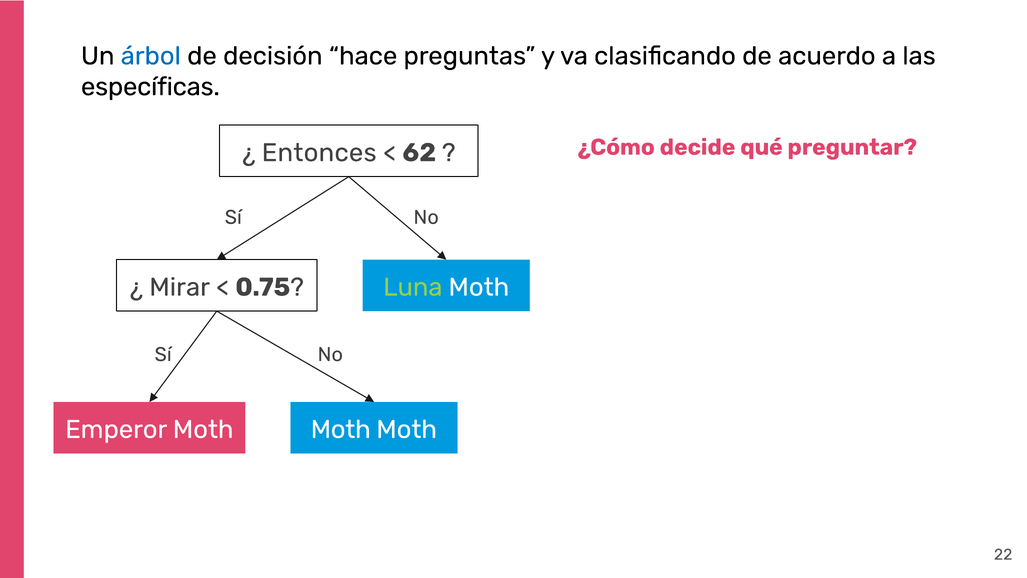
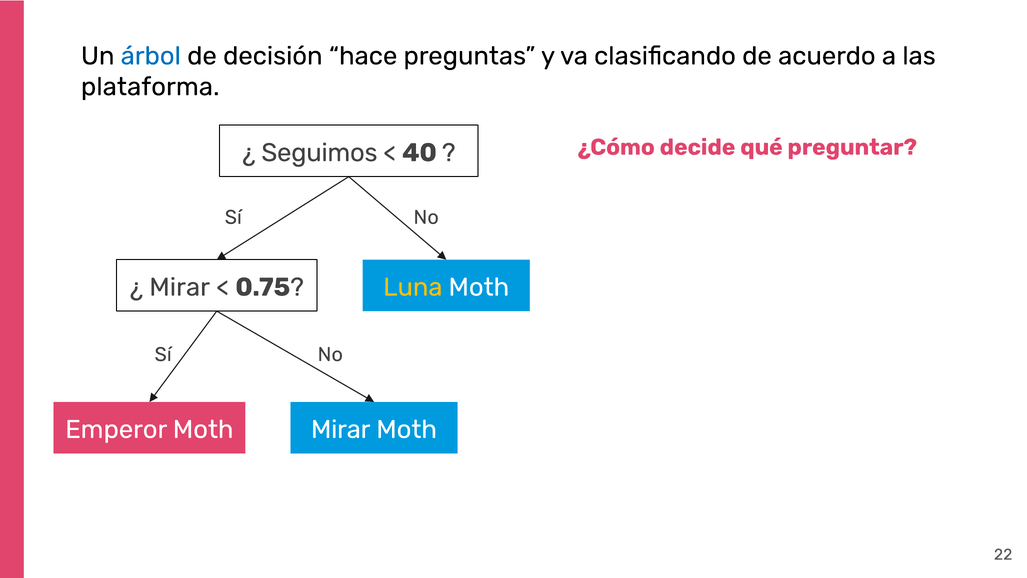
específicas: específicas -> plataforma (150, 87)
Entonces: Entonces -> Seguimos (319, 153)
62: 62 -> 40 (420, 153)
Luna colour: light green -> yellow (413, 287)
Moth: Moth -> Mirar (341, 429)
